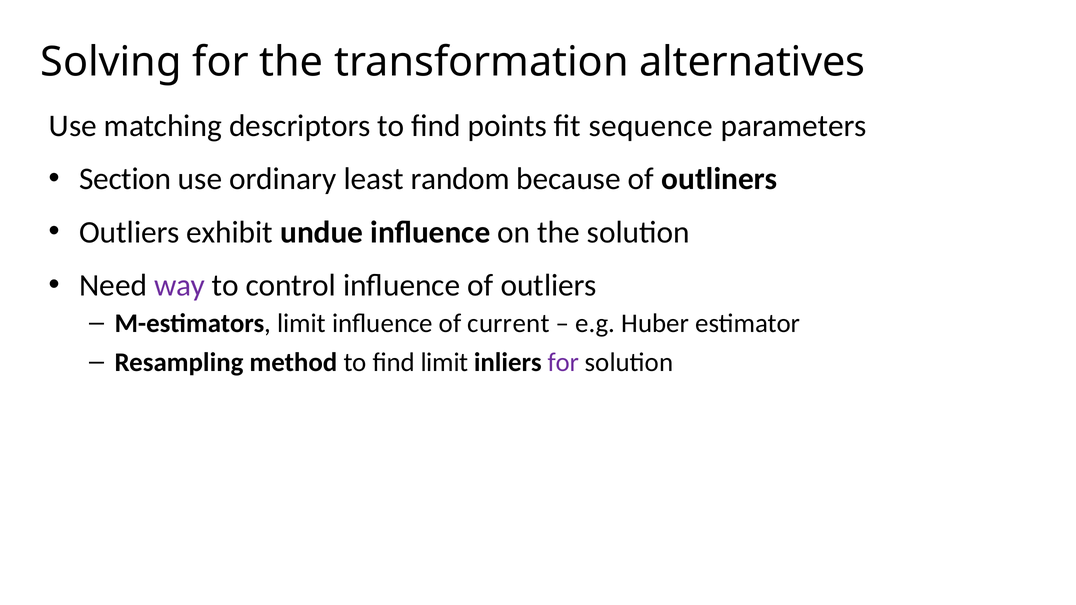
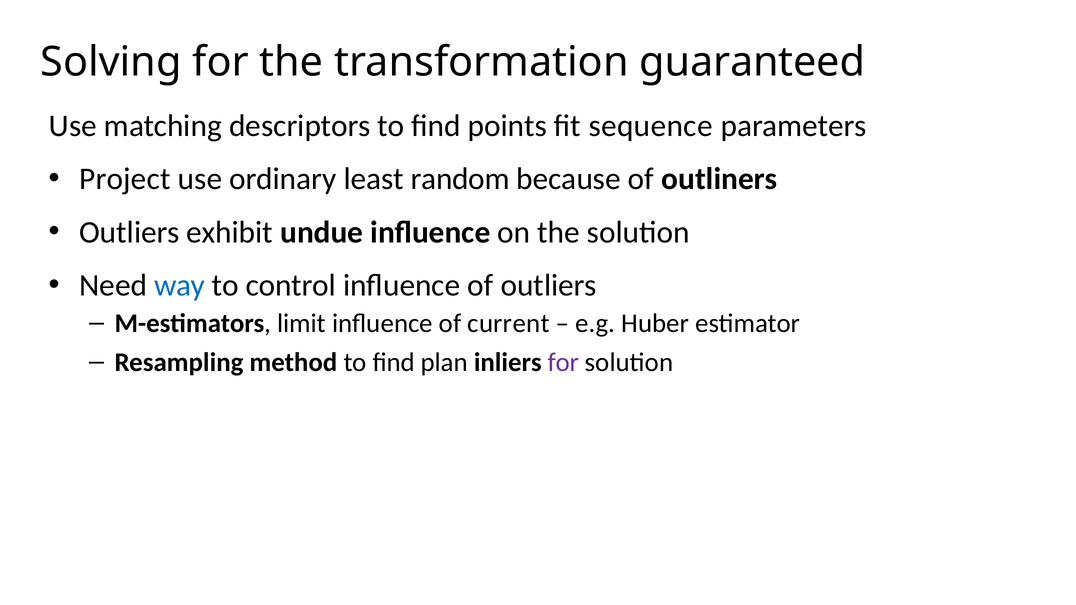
alternatives: alternatives -> guaranteed (752, 62)
Section: Section -> Project (125, 179)
way colour: purple -> blue (180, 286)
find limit: limit -> plan (444, 363)
